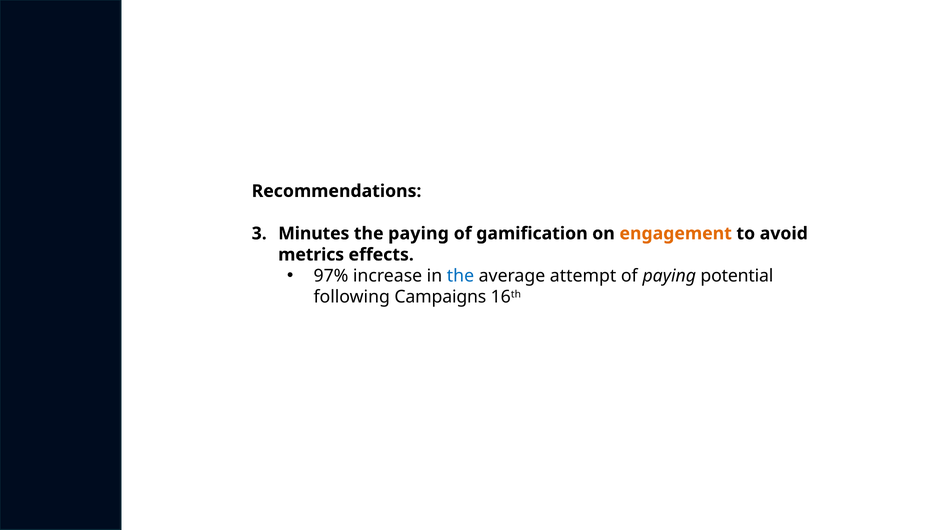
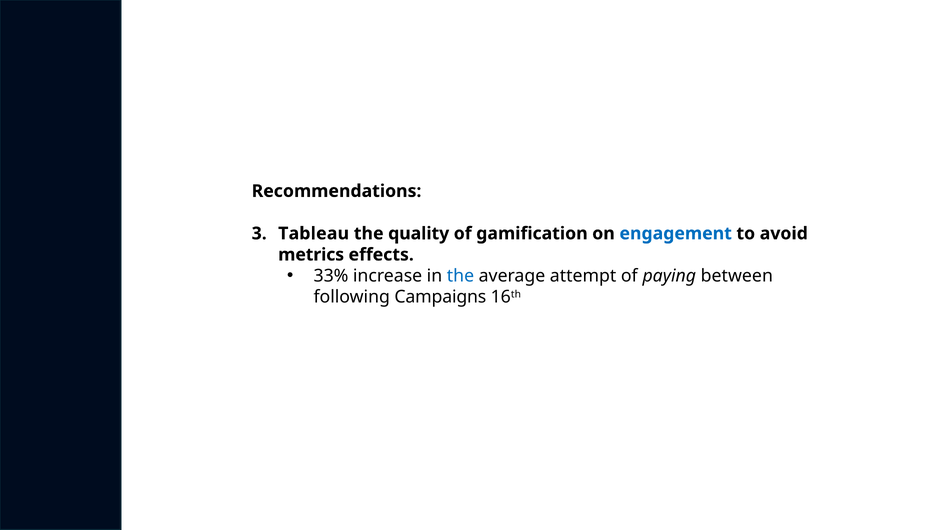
Minutes: Minutes -> Tableau (314, 234)
the paying: paying -> quality (419, 234)
engagement colour: orange -> blue (676, 234)
97%: 97% -> 33% (331, 276)
potential: potential -> between (737, 276)
